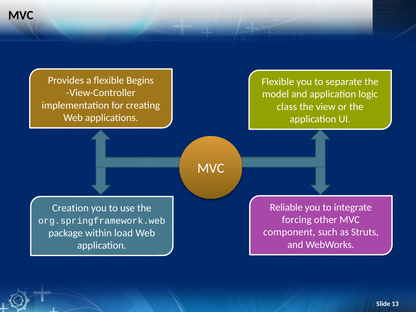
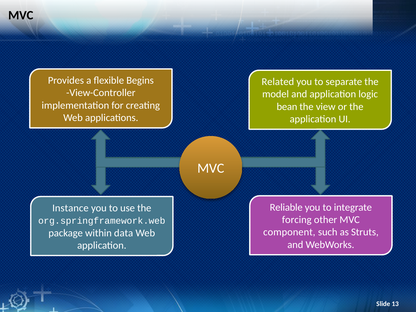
Flexible: Flexible -> Related (278, 82)
class: class -> bean (287, 107)
Creation: Creation -> Instance (70, 208)
load: load -> data (124, 233)
